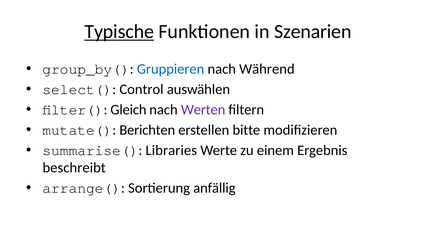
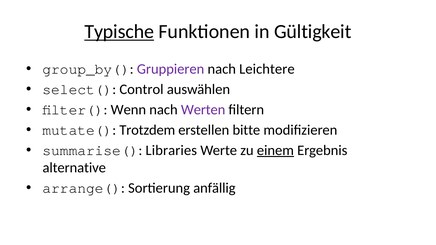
Szenarien: Szenarien -> Gültigkeit (313, 32)
Gruppieren colour: blue -> purple (171, 69)
Während: Während -> Leichtere (267, 69)
Gleich: Gleich -> Wenn (128, 110)
Berichten: Berichten -> Trotzdem (147, 130)
einem underline: none -> present (275, 151)
beschreibt: beschreibt -> alternative (74, 168)
